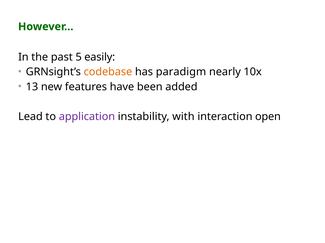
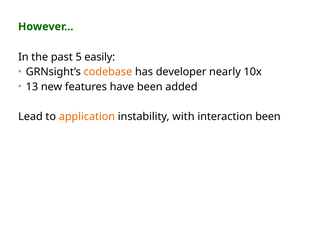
paradigm: paradigm -> developer (181, 72)
application colour: purple -> orange (87, 117)
interaction open: open -> been (268, 117)
